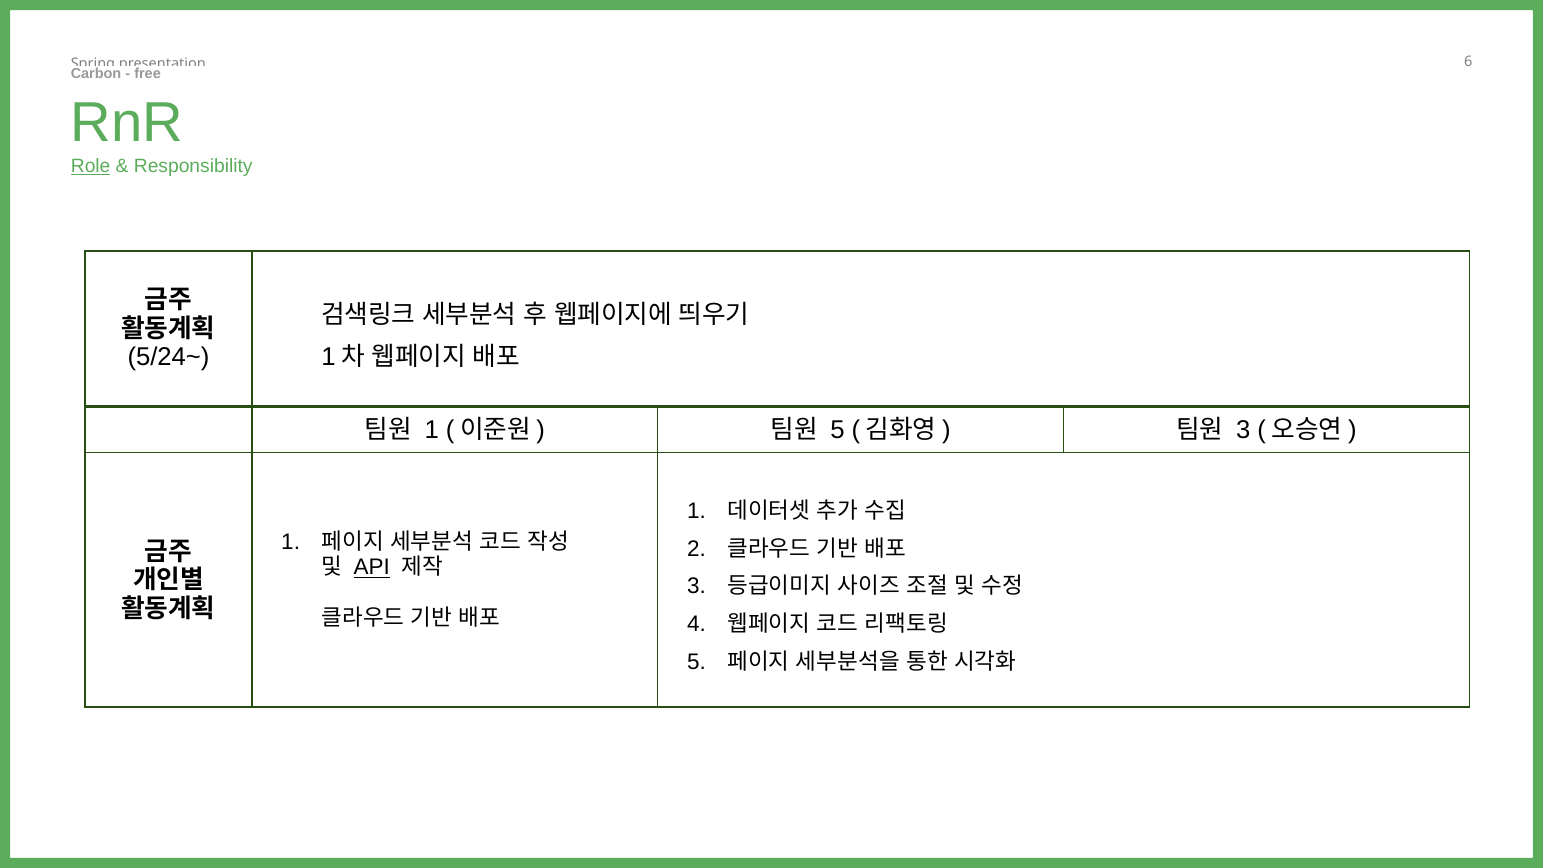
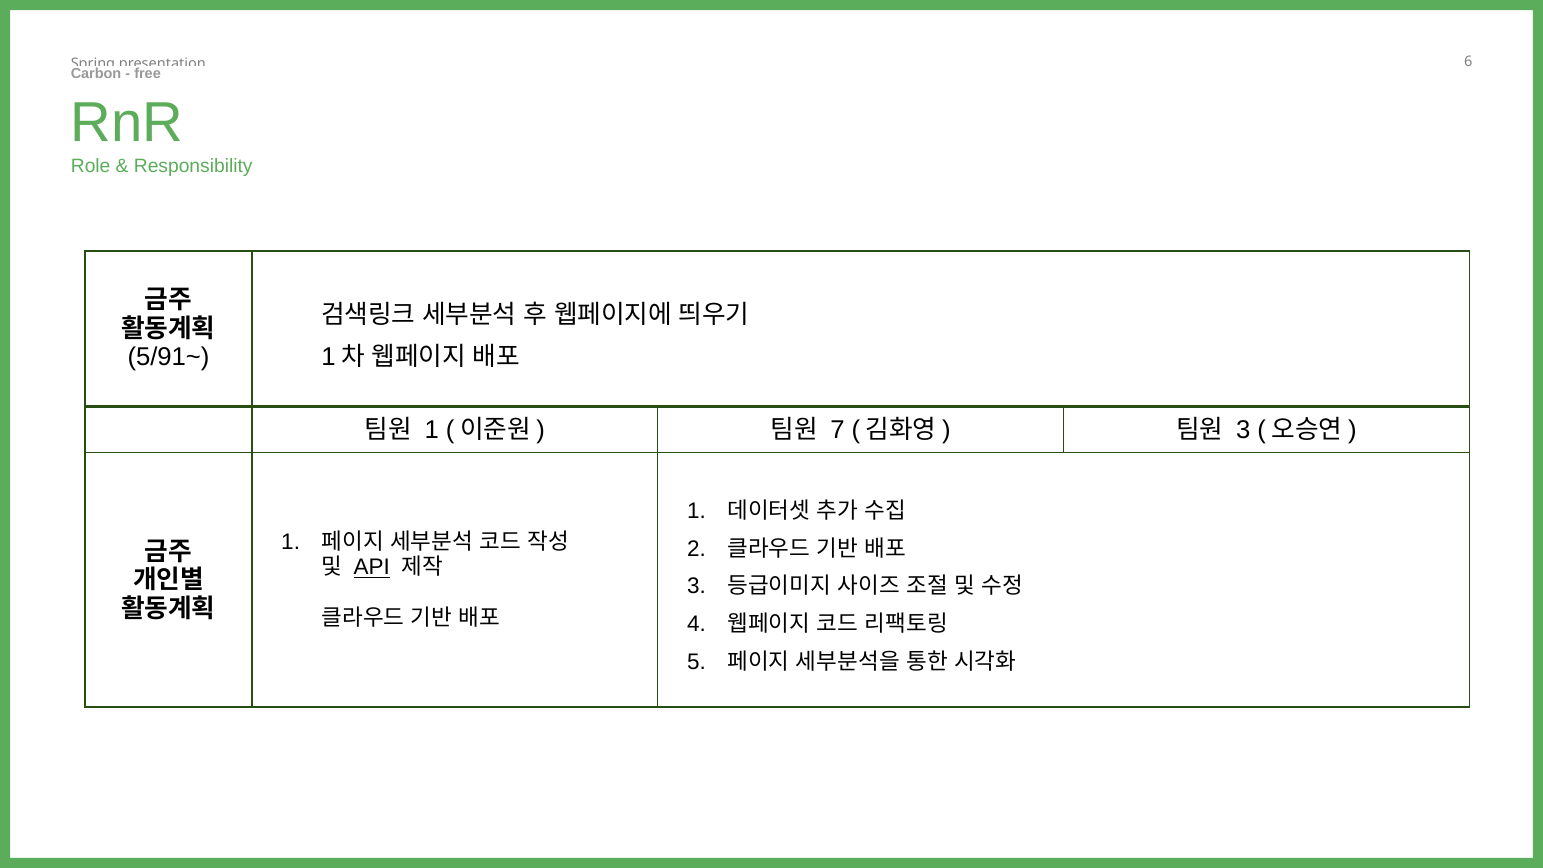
Role underline: present -> none (91, 166)
5/24~: 5/24~ -> 5/91~ (168, 357)
5: 5 -> 7 (838, 430)
